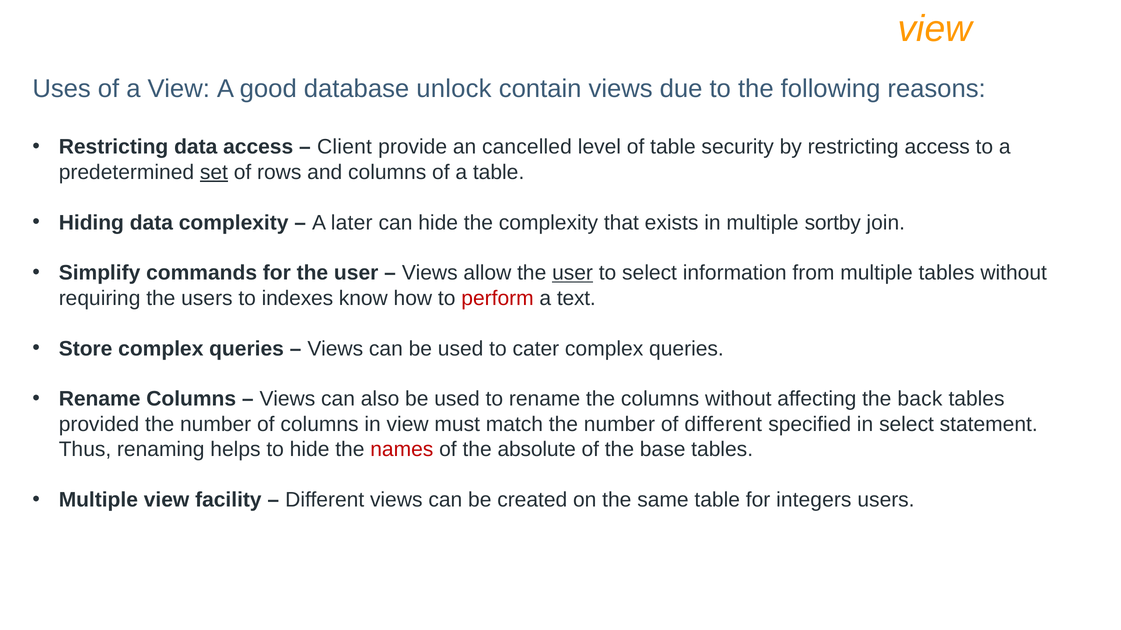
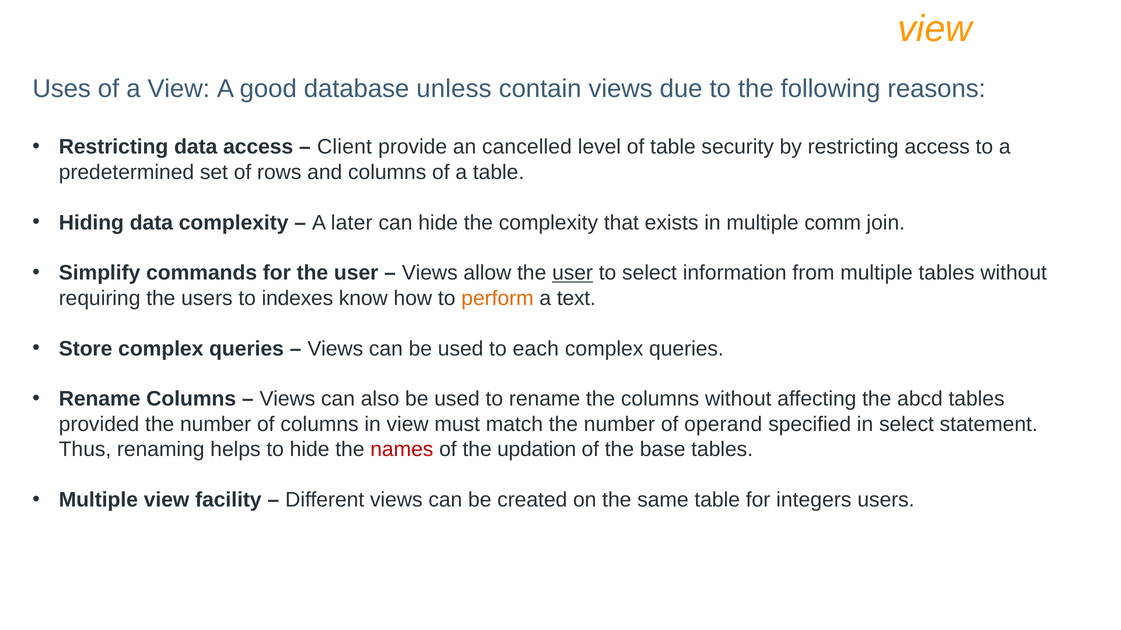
unlock: unlock -> unless (454, 89)
set underline: present -> none (214, 172)
sortby: sortby -> comm (833, 223)
perform colour: red -> orange (498, 299)
cater: cater -> each (536, 349)
back: back -> abcd (920, 399)
of different: different -> operand (723, 425)
absolute: absolute -> updation (537, 450)
